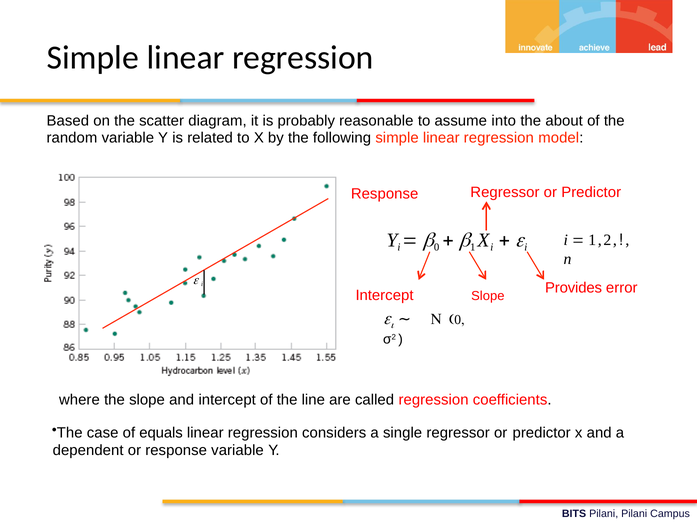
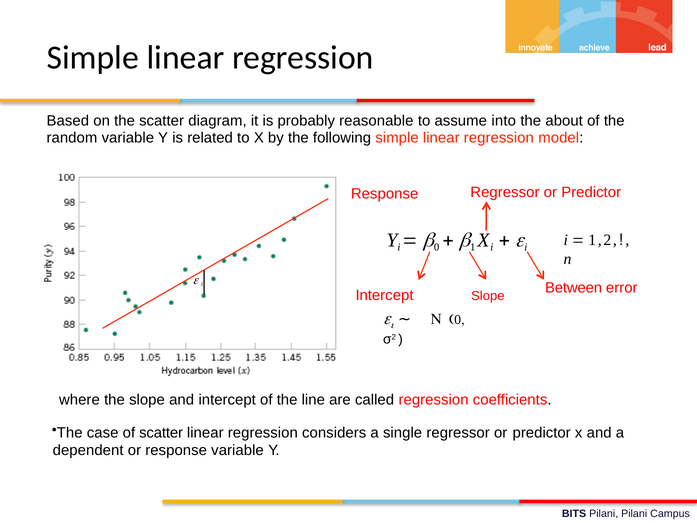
Provides: Provides -> Between (574, 288)
of equals: equals -> scatter (161, 432)
